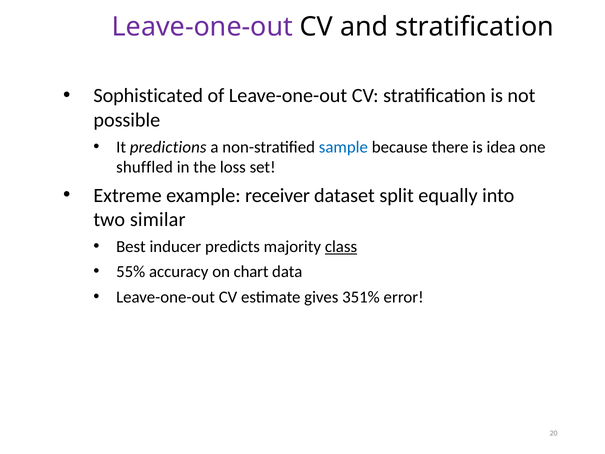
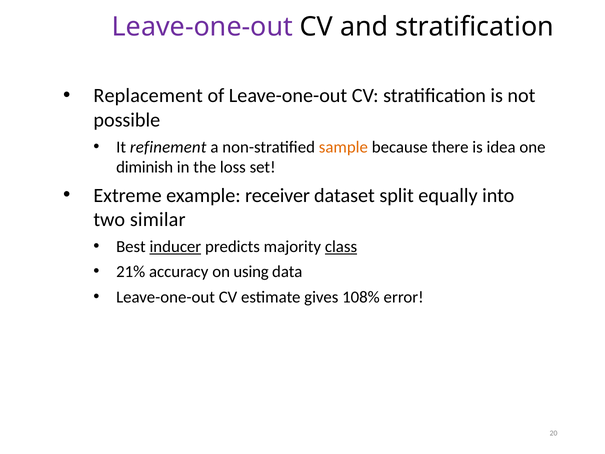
Sophisticated: Sophisticated -> Replacement (148, 96)
predictions: predictions -> refinement (168, 147)
sample colour: blue -> orange (343, 147)
shuffled: shuffled -> diminish (145, 167)
inducer underline: none -> present (175, 247)
55%: 55% -> 21% (131, 272)
chart: chart -> using (251, 272)
351%: 351% -> 108% (361, 297)
